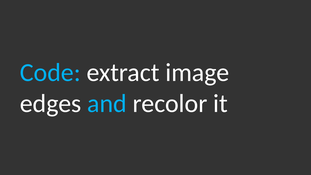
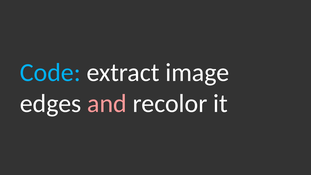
and colour: light blue -> pink (107, 104)
